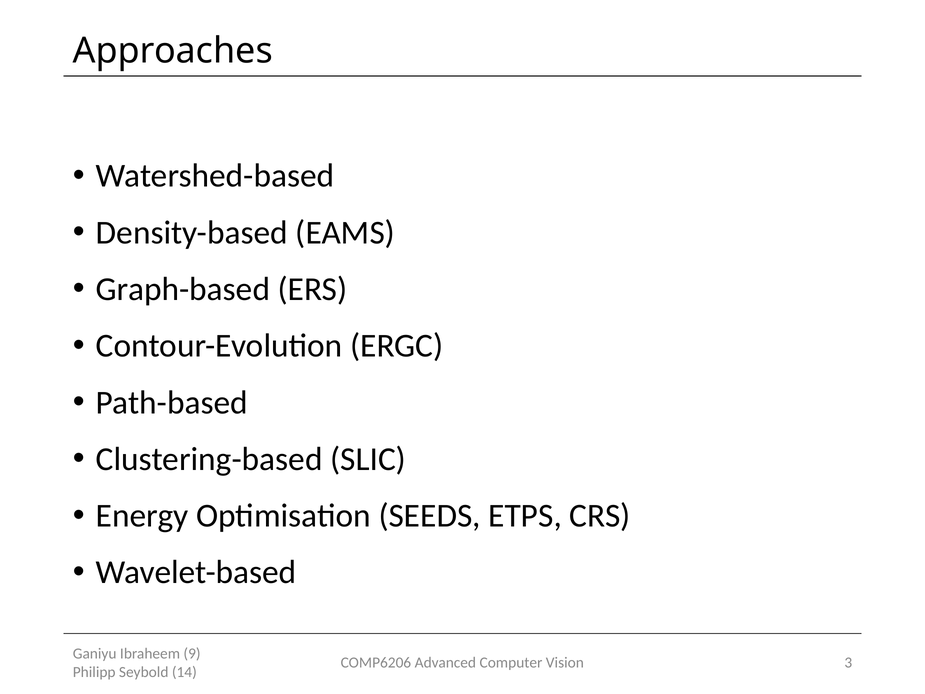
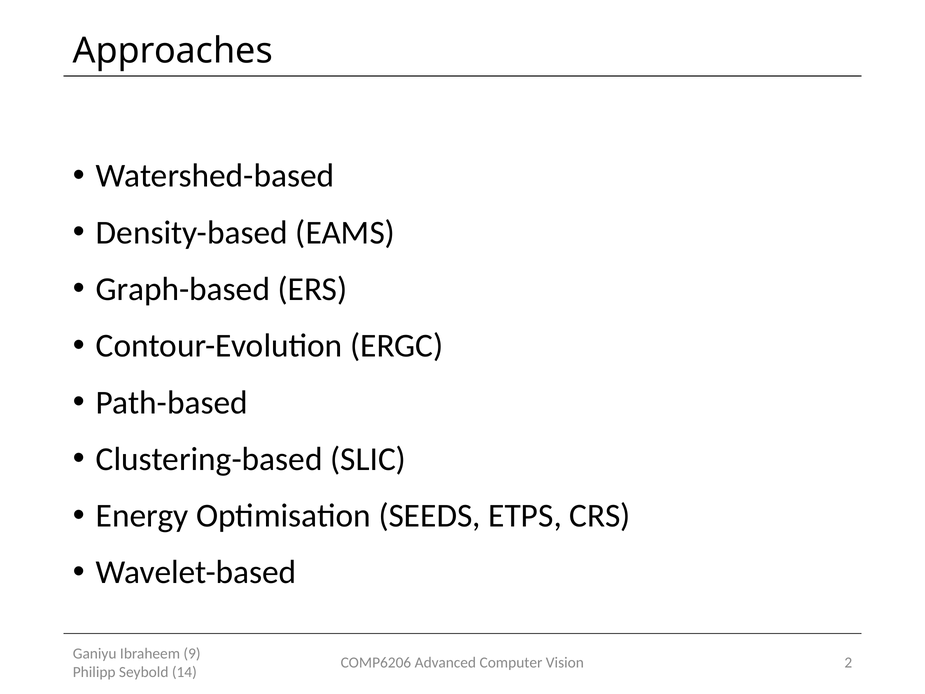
3: 3 -> 2 (848, 662)
